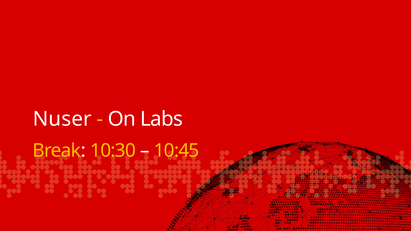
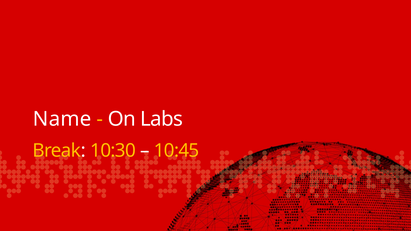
Nuser: Nuser -> Name (62, 119)
